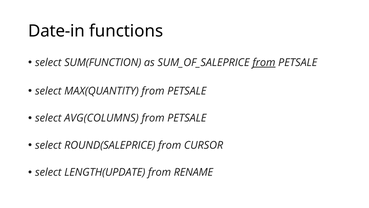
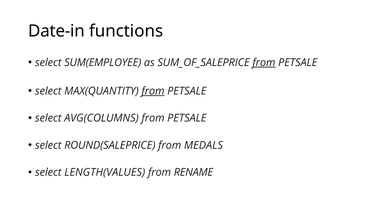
SUM(FUNCTION: SUM(FUNCTION -> SUM(EMPLOYEE (103, 62)
from underline: none -> present (153, 91)
CURSOR: CURSOR -> MEDALS (203, 145)
LENGTH(UPDATE: LENGTH(UPDATE -> LENGTH(VALUES (105, 172)
